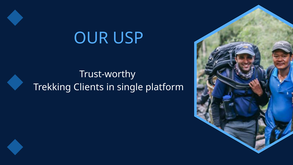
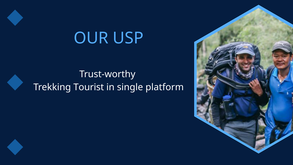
Clients: Clients -> Tourist (89, 87)
